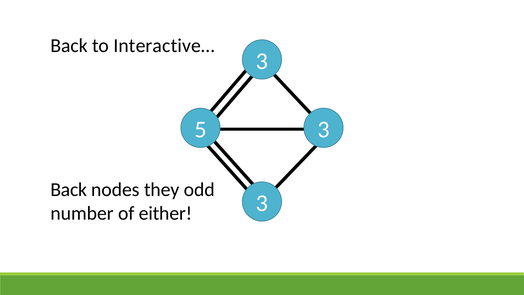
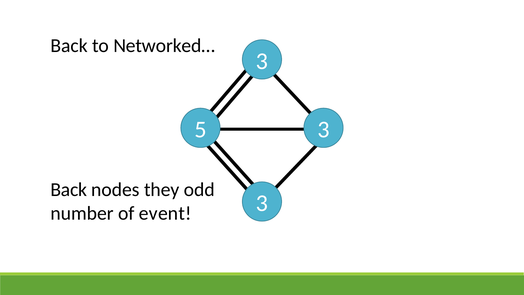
Interactive…: Interactive… -> Networked… (164, 46)
either: either -> event (165, 213)
